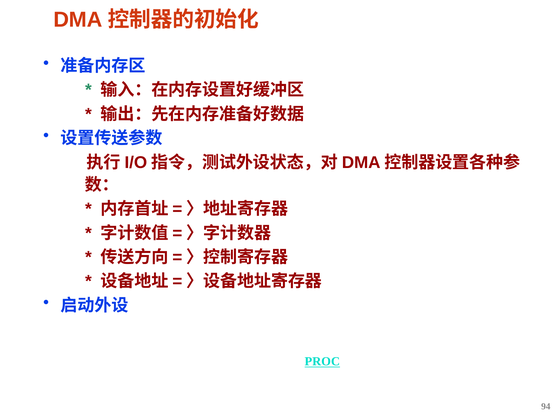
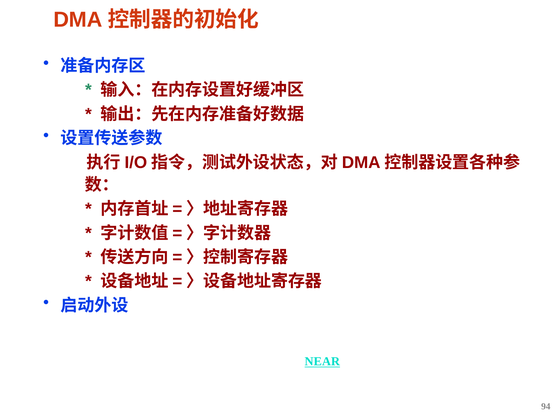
PROC: PROC -> NEAR (322, 361)
